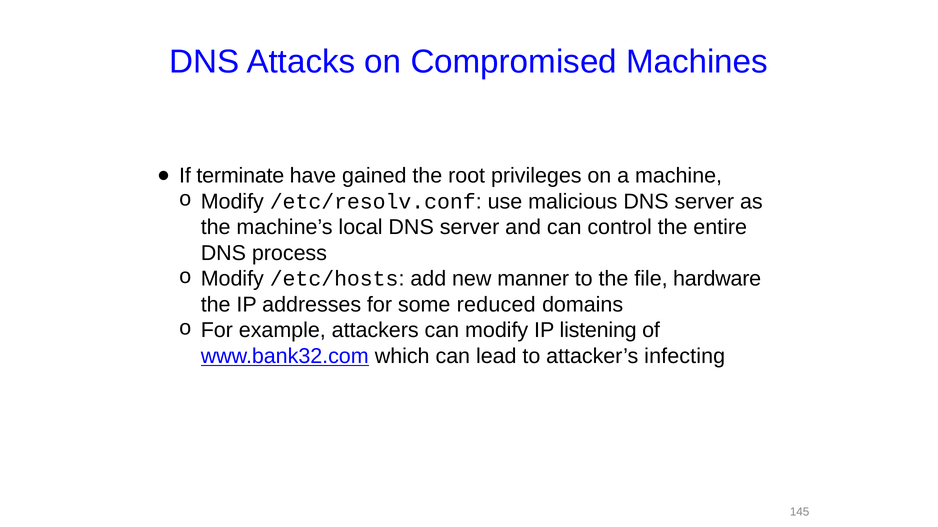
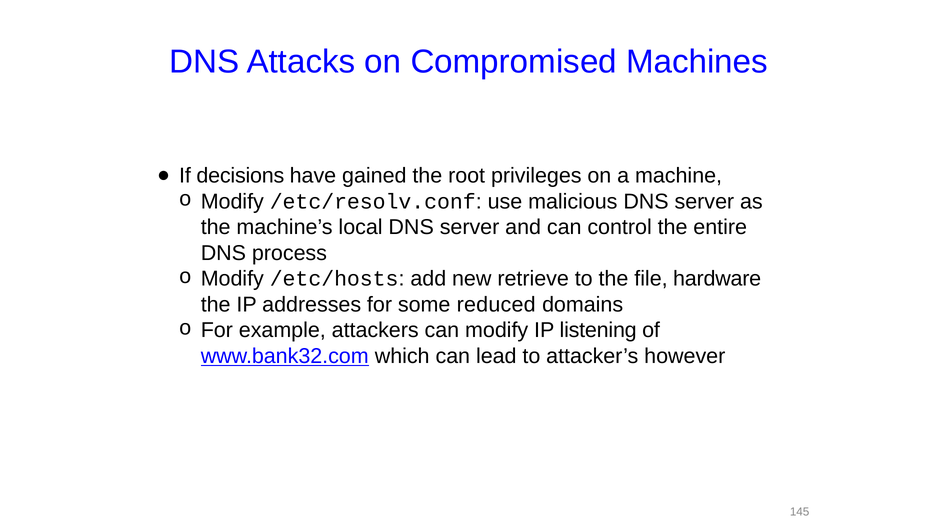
terminate: terminate -> decisions (240, 176)
manner: manner -> retrieve (533, 279)
infecting: infecting -> however (685, 357)
